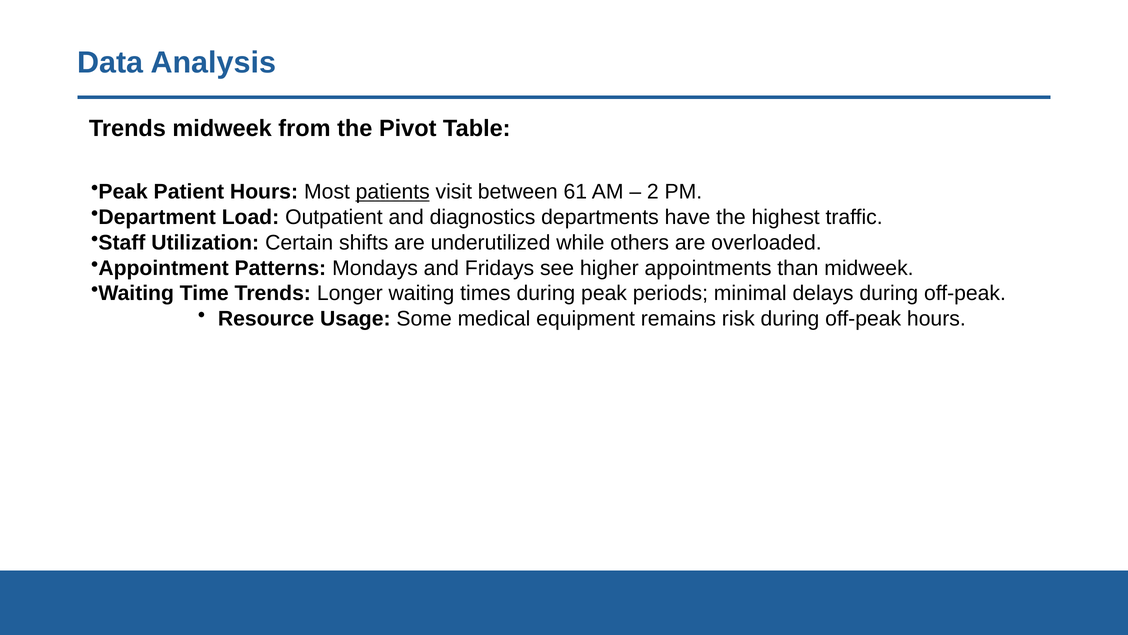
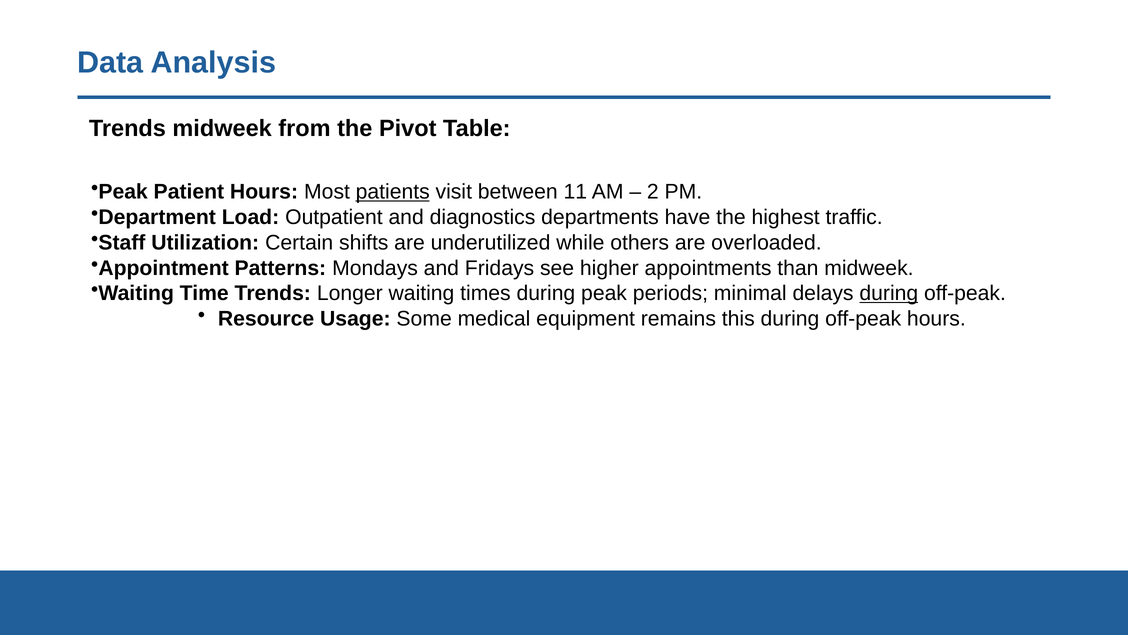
61: 61 -> 11 (575, 192)
during underline: none -> present (889, 293)
risk: risk -> this (738, 319)
